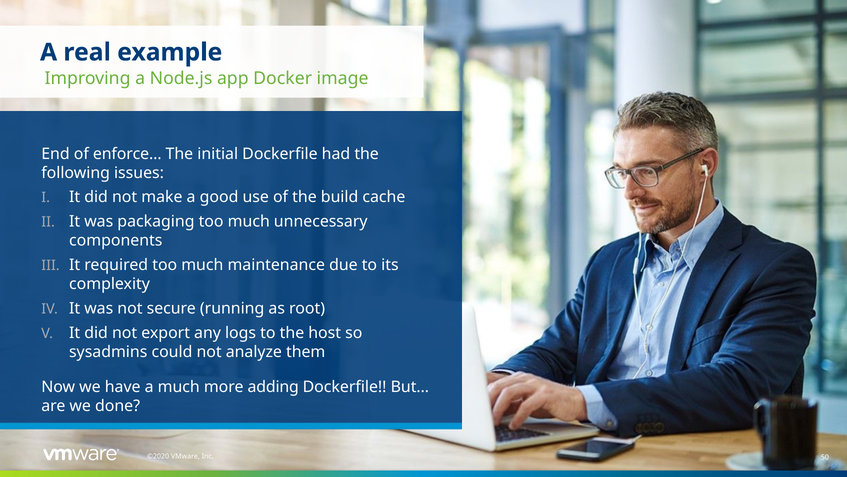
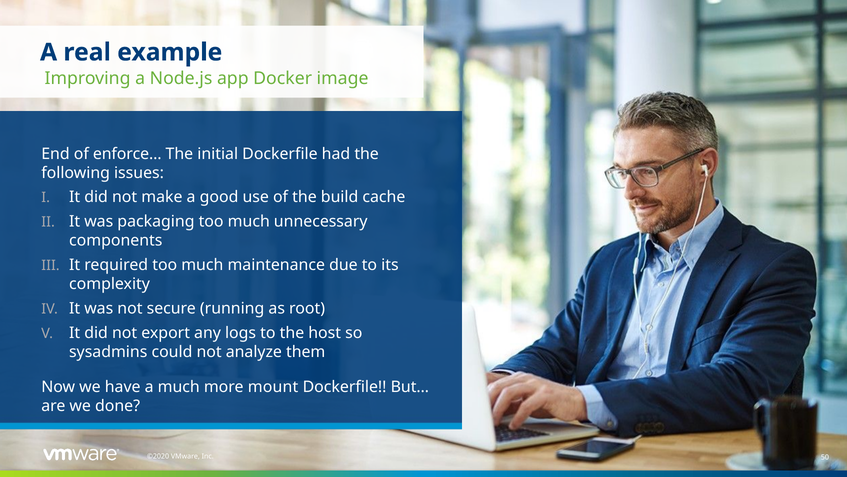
adding: adding -> mount (273, 387)
